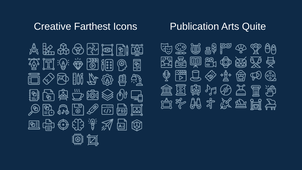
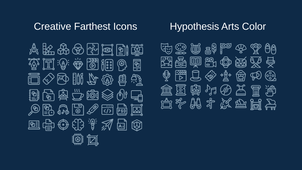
Publication: Publication -> Hypothesis (194, 27)
Quite: Quite -> Color (254, 27)
